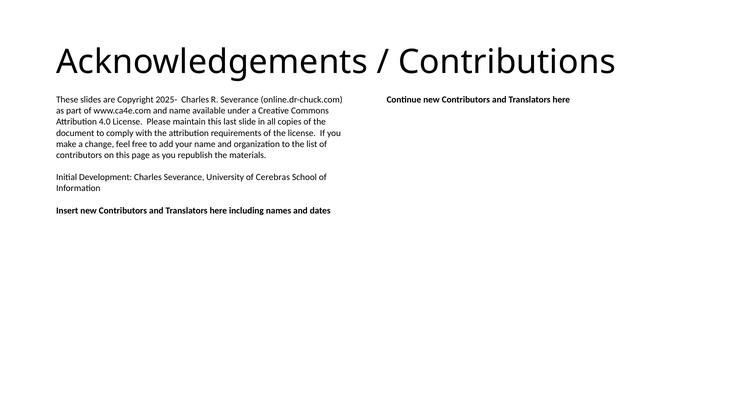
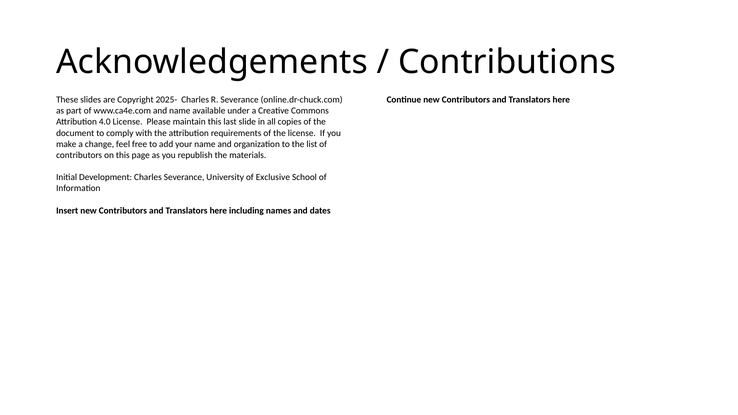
Cerebras: Cerebras -> Exclusive (273, 177)
